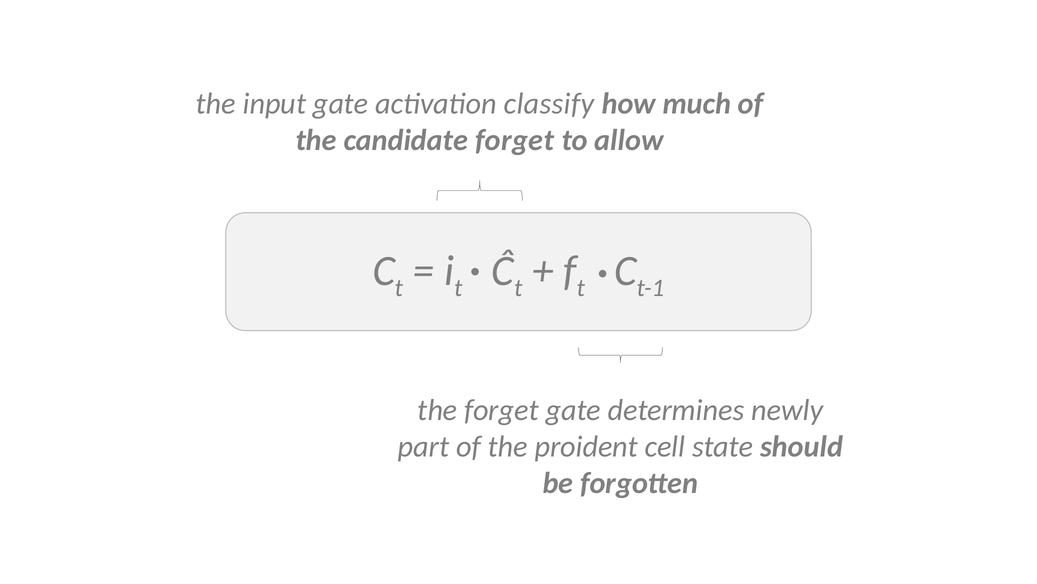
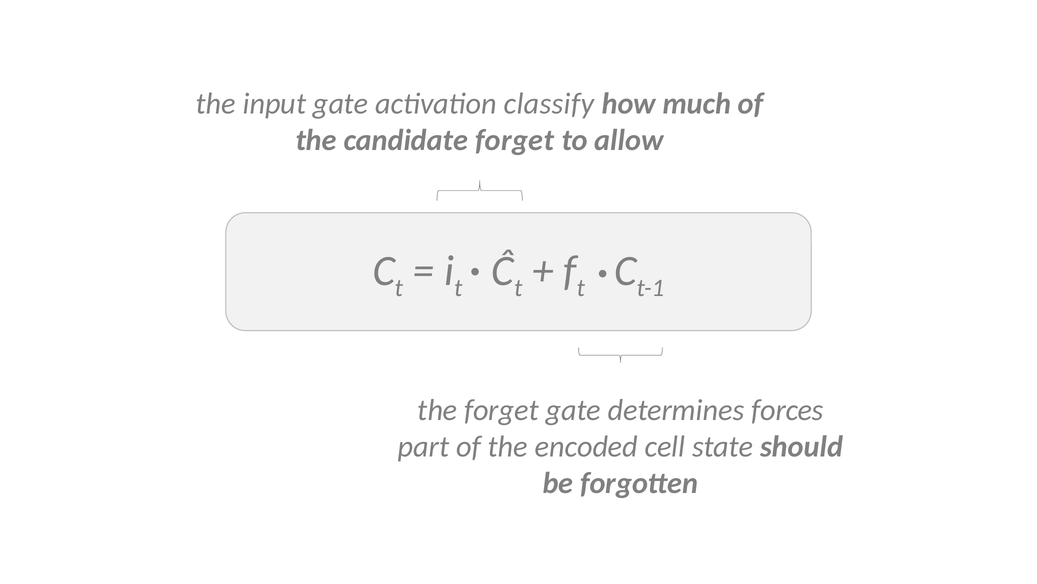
newly: newly -> forces (788, 410)
proident: proident -> encoded (586, 446)
